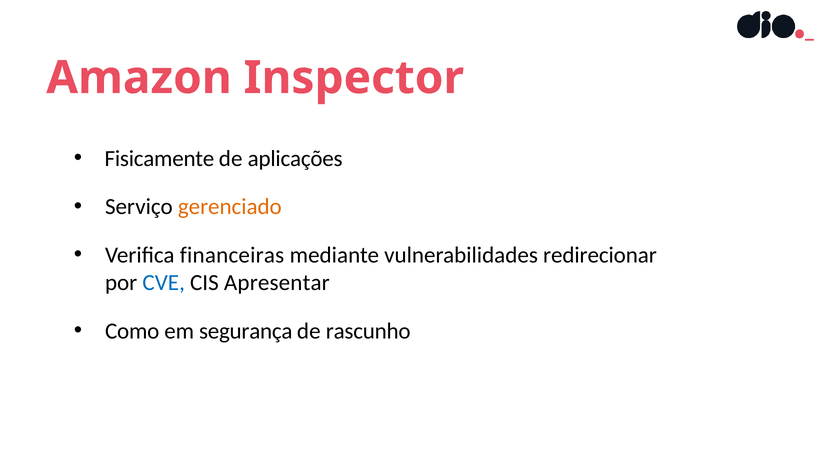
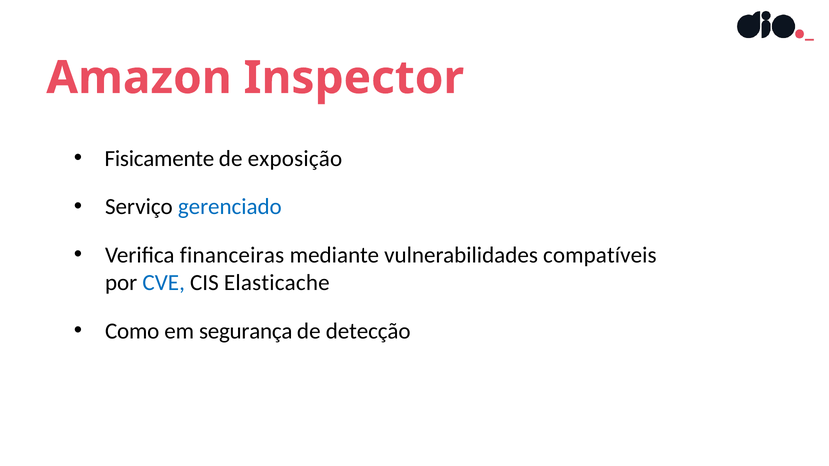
aplicações: aplicações -> exposição (295, 159)
gerenciado colour: orange -> blue (230, 207)
redirecionar: redirecionar -> compatíveis (600, 255)
Apresentar: Apresentar -> Elasticache (277, 283)
rascunho: rascunho -> detecção (368, 331)
